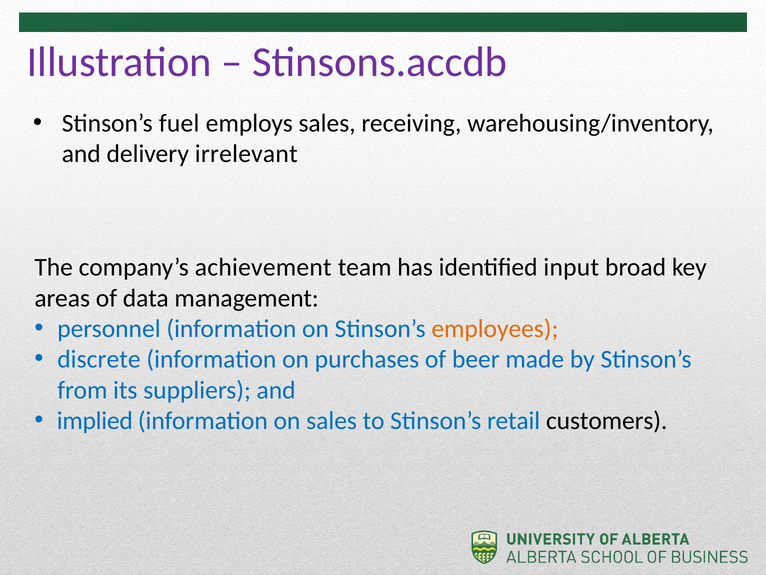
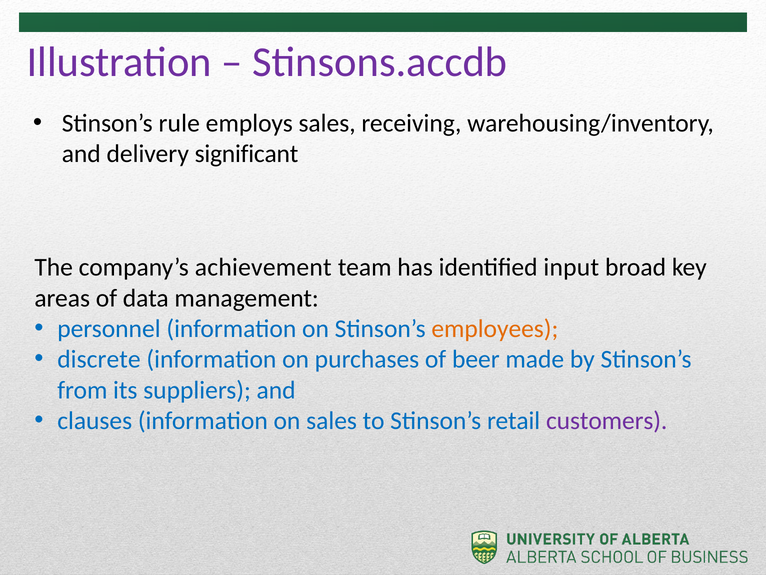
fuel: fuel -> rule (179, 123)
irrelevant: irrelevant -> significant (246, 154)
implied: implied -> clauses (95, 420)
customers colour: black -> purple (607, 420)
